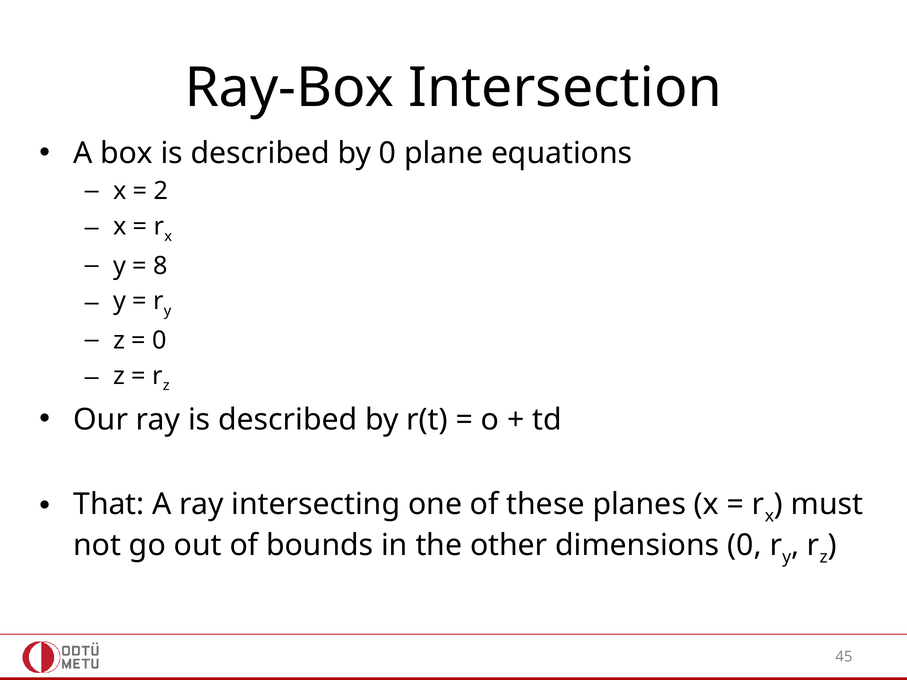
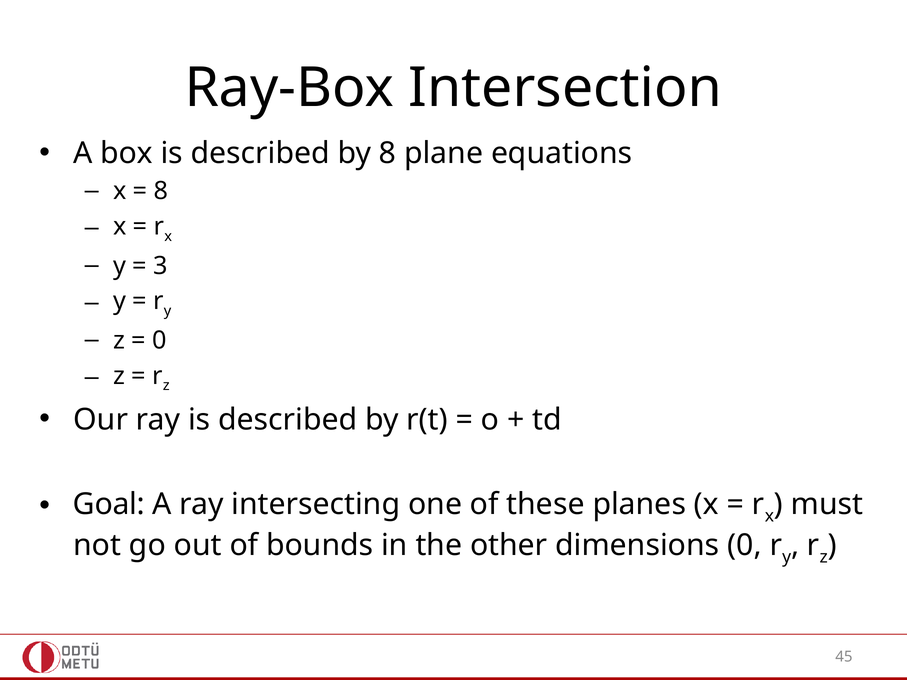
by 0: 0 -> 8 (388, 153)
2: 2 -> 8 (161, 191)
8: 8 -> 3 (161, 266)
That: That -> Goal (109, 504)
